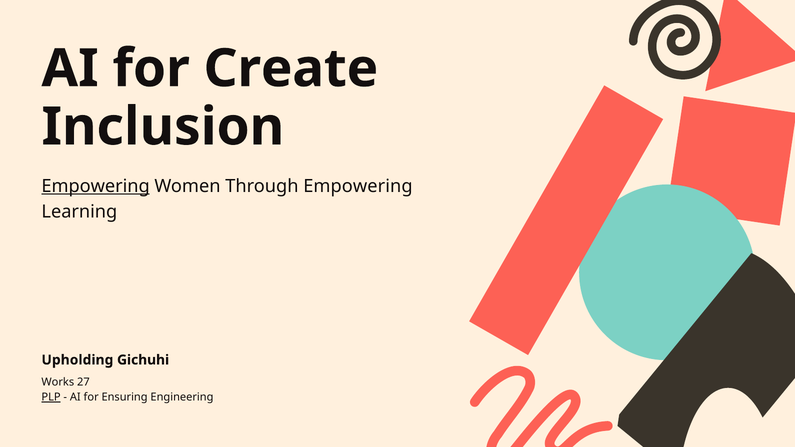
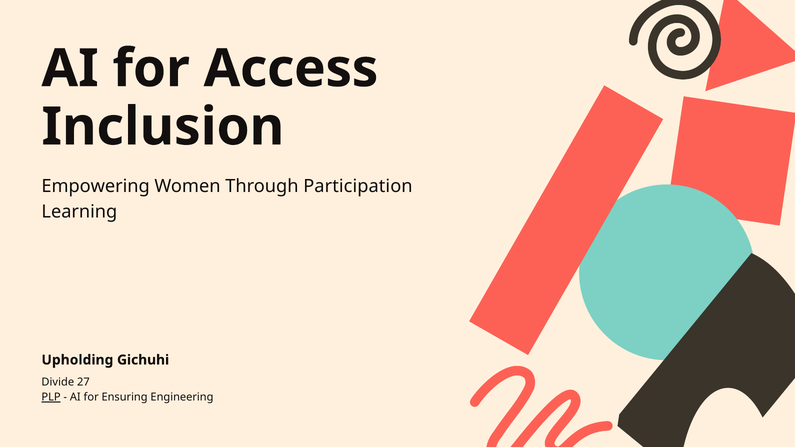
Create: Create -> Access (291, 69)
Empowering underline: present -> none (96, 186)
Through Empowering: Empowering -> Participation (358, 186)
Works: Works -> Divide (58, 382)
